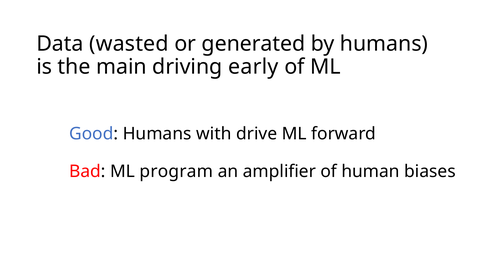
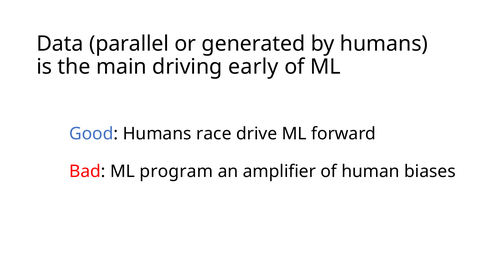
wasted: wasted -> parallel (129, 44)
with: with -> race (214, 134)
